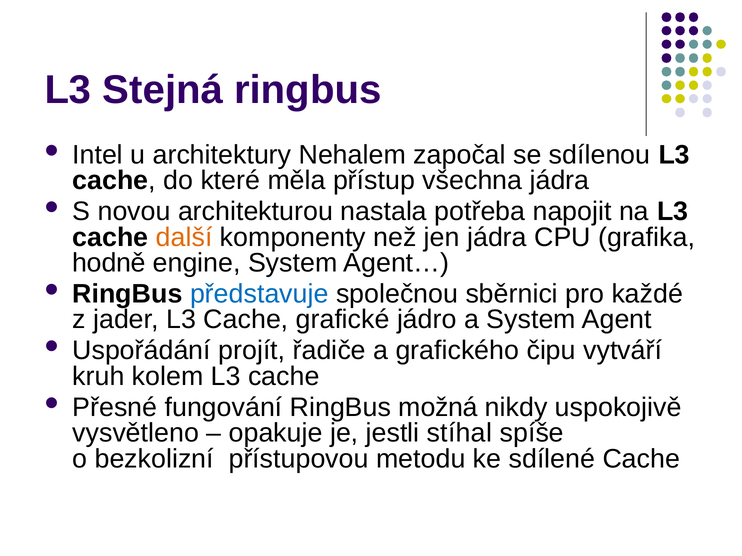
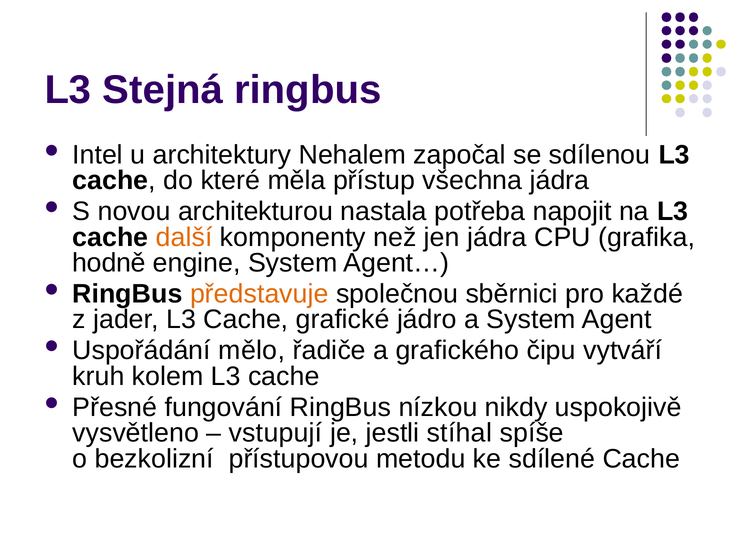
představuje colour: blue -> orange (259, 294)
projít: projít -> mělo (252, 351)
možná: možná -> nízkou (438, 408)
opakuje: opakuje -> vstupují (276, 433)
